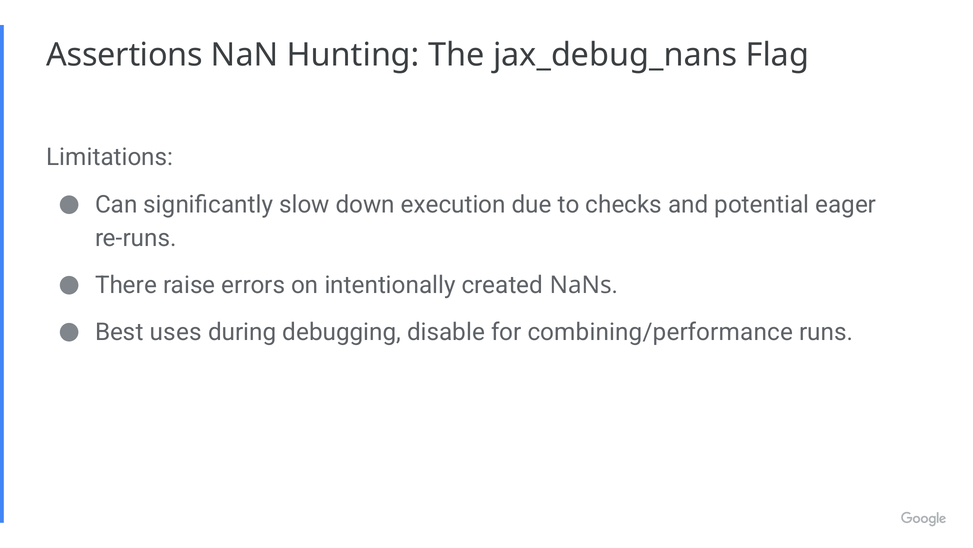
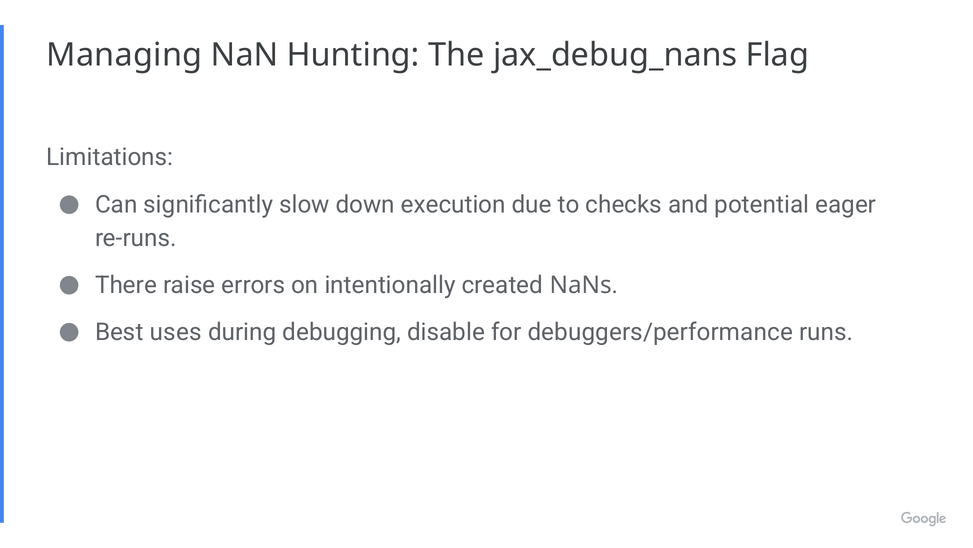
Assertions: Assertions -> Managing (124, 55)
combining/performance: combining/performance -> debuggers/performance (660, 332)
